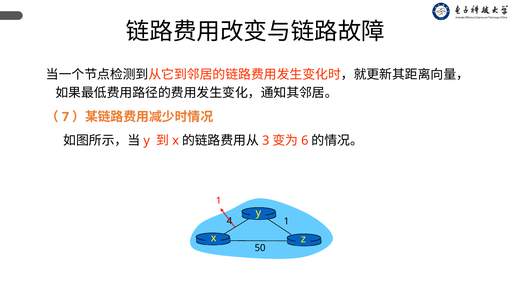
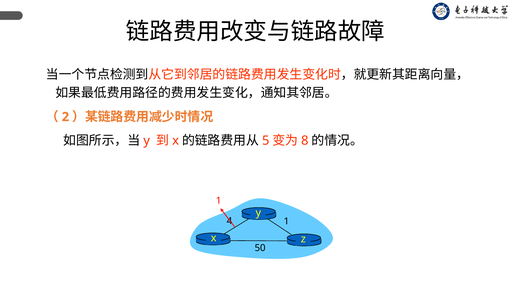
7: 7 -> 2 (65, 117)
3: 3 -> 5 (266, 141)
6: 6 -> 8 (305, 141)
